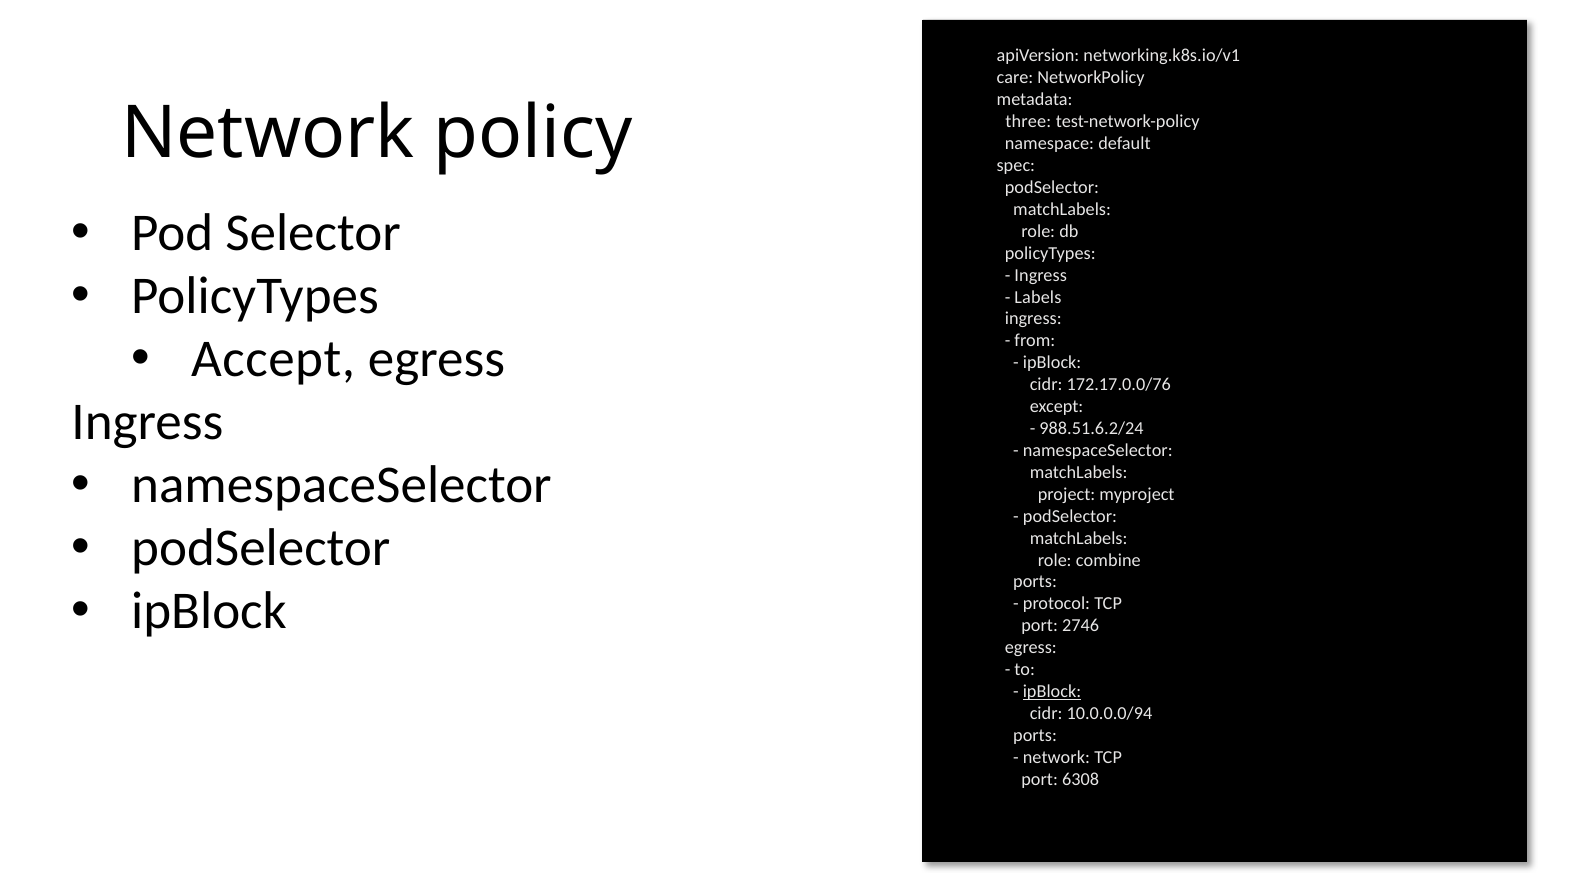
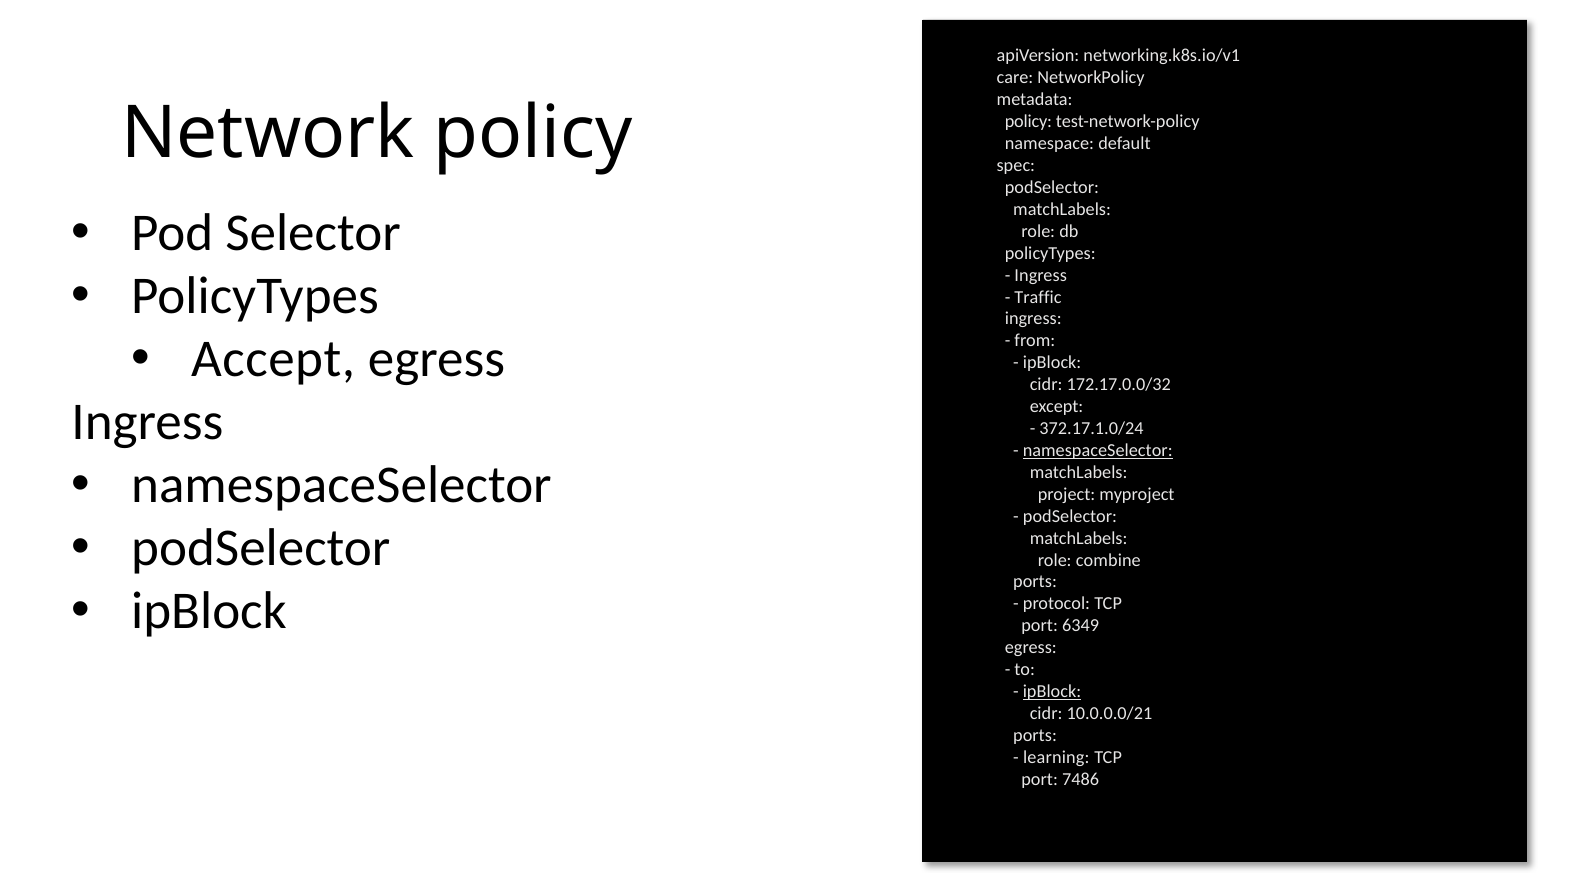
three: three -> policy (1028, 122)
Labels: Labels -> Traffic (1038, 297)
172.17.0.0/76: 172.17.0.0/76 -> 172.17.0.0/32 (1119, 384)
988.51.6.2/24: 988.51.6.2/24 -> 372.17.1.0/24 (1092, 428)
namespaceSelector underline: none -> present (1098, 450)
2746: 2746 -> 6349 (1081, 625)
10.0.0.0/94: 10.0.0.0/94 -> 10.0.0.0/21 (1109, 713)
network: network -> learning (1056, 757)
6308: 6308 -> 7486 (1081, 779)
